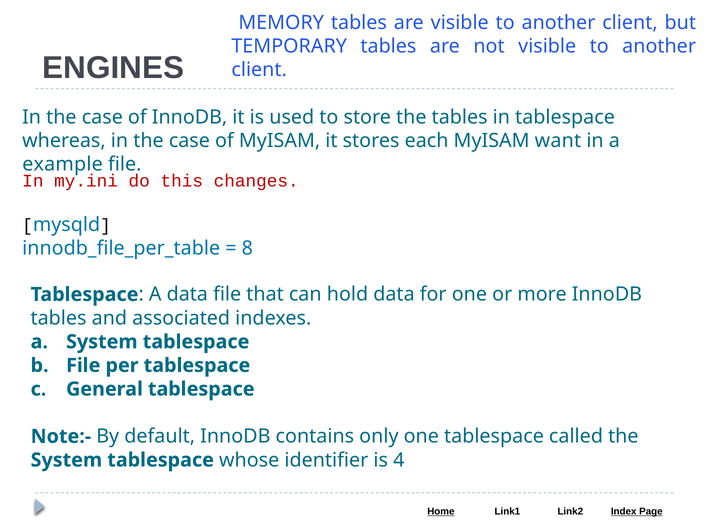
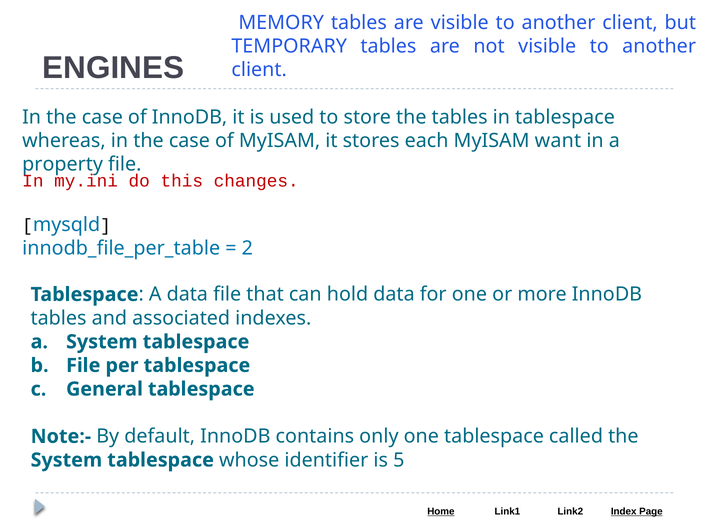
example: example -> property (63, 164)
8: 8 -> 2 (247, 248)
4: 4 -> 5 (399, 460)
